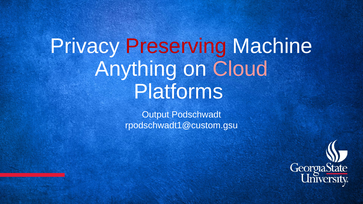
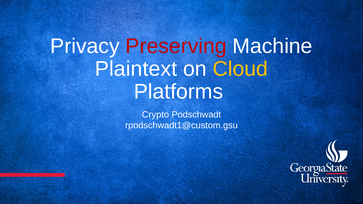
Anything: Anything -> Plaintext (136, 69)
Cloud colour: pink -> yellow (240, 69)
Output: Output -> Crypto (155, 115)
